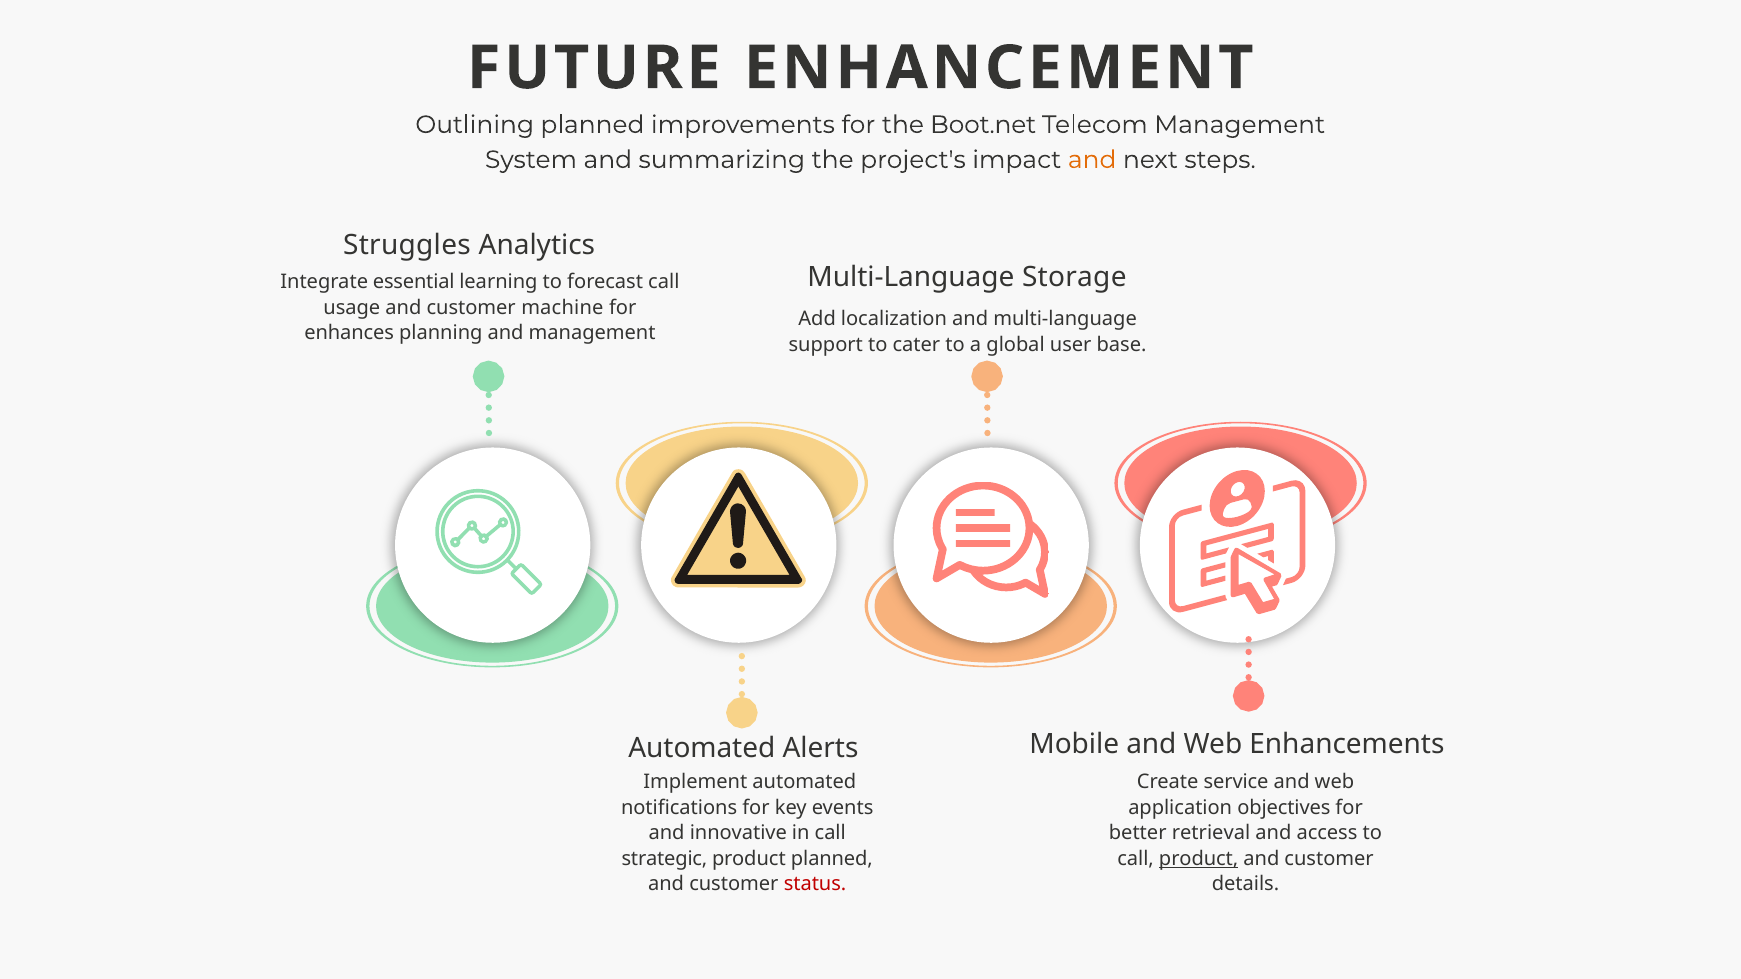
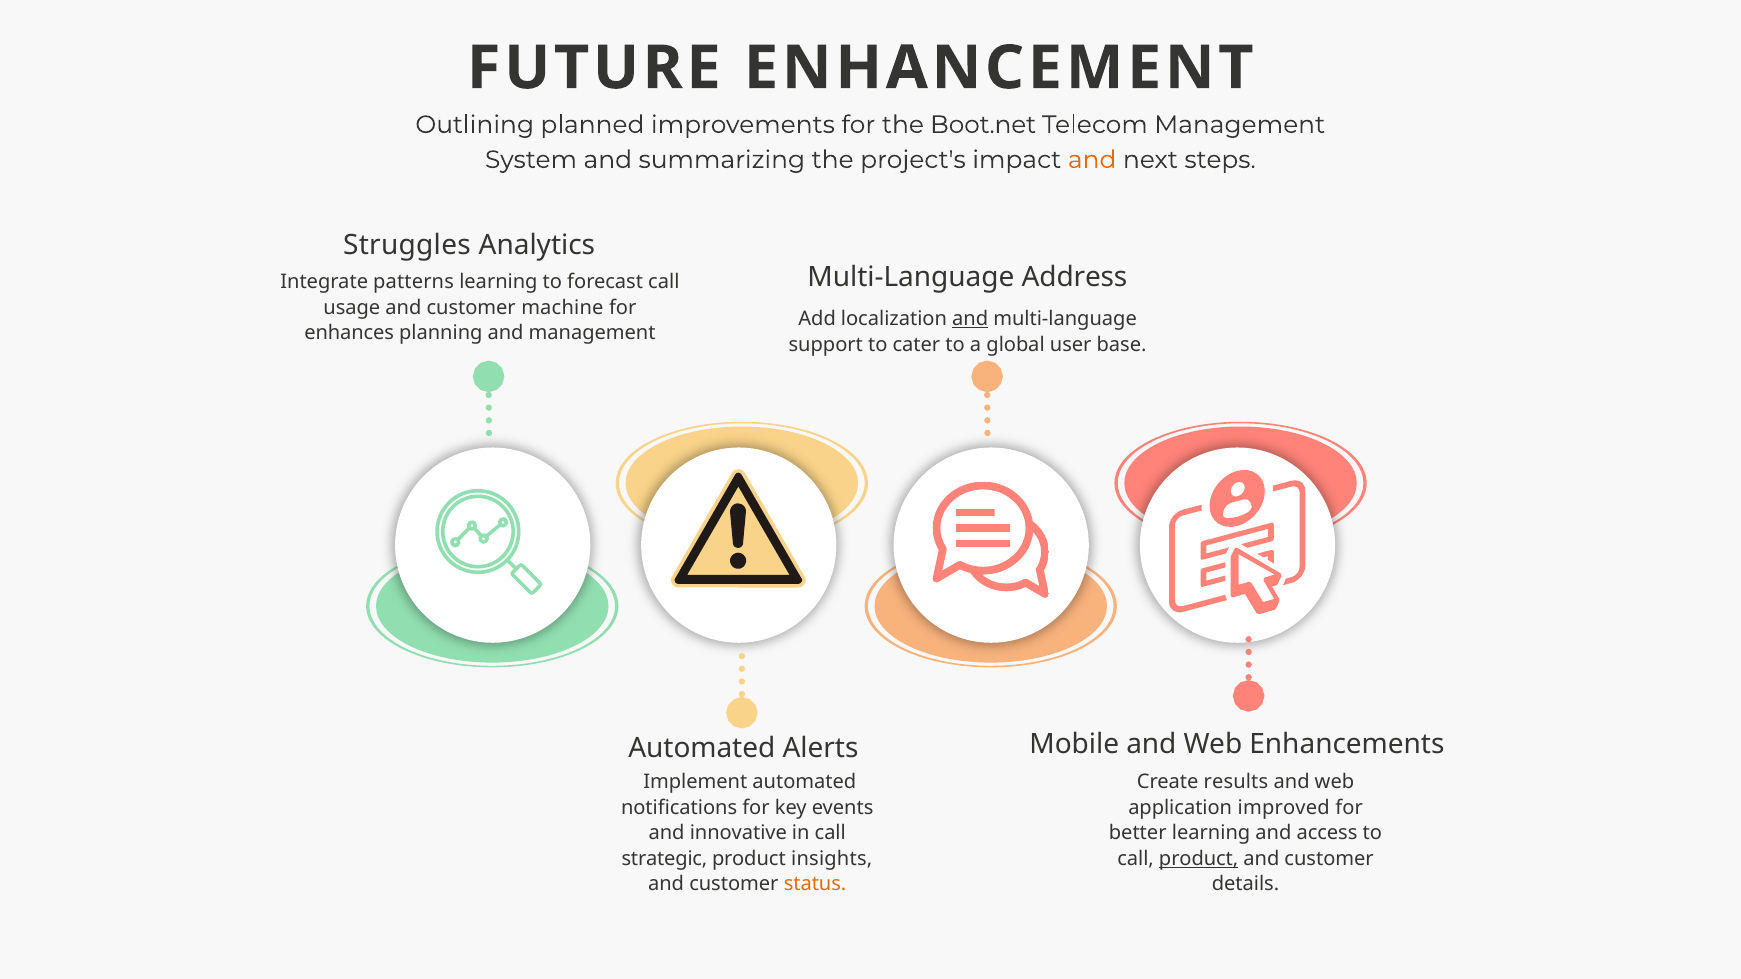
Storage: Storage -> Address (1075, 278)
essential: essential -> patterns (414, 282)
and underline: none -> present (970, 319)
service: service -> results (1236, 782)
objectives: objectives -> improved (1284, 808)
better retrieval: retrieval -> learning (1211, 834)
product planned: planned -> insights (832, 859)
status colour: red -> orange (815, 885)
